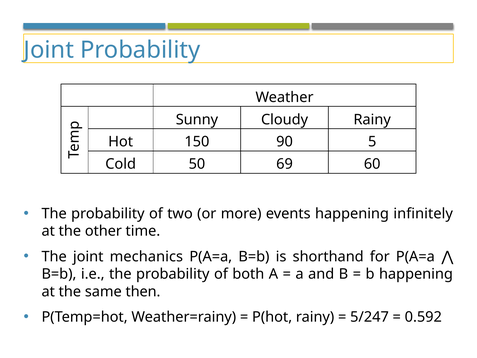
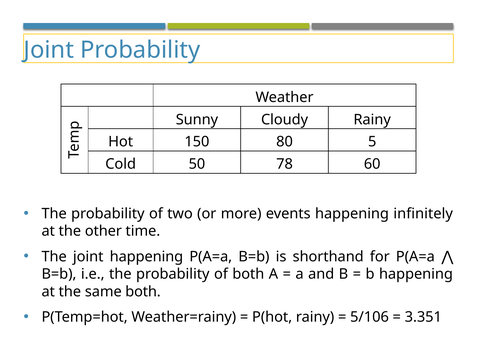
90: 90 -> 80 (285, 142)
69: 69 -> 78 (285, 164)
joint mechanics: mechanics -> happening (146, 256)
same then: then -> both (143, 291)
5/247: 5/247 -> 5/106 (369, 317)
0.592: 0.592 -> 3.351 (423, 317)
